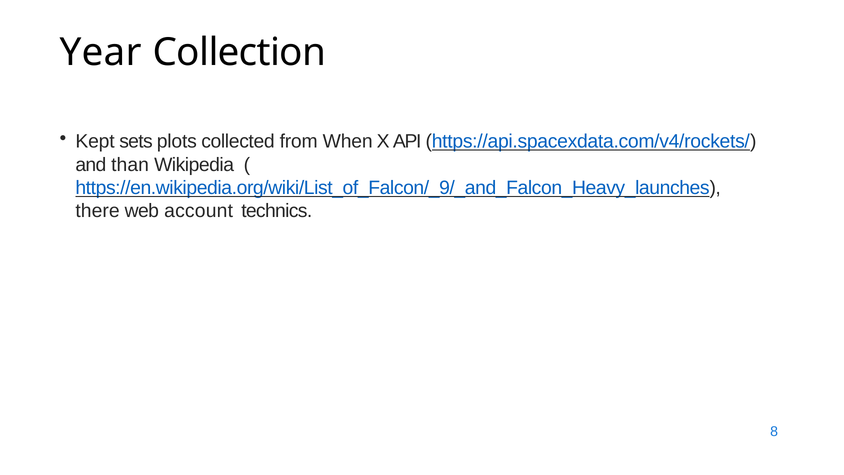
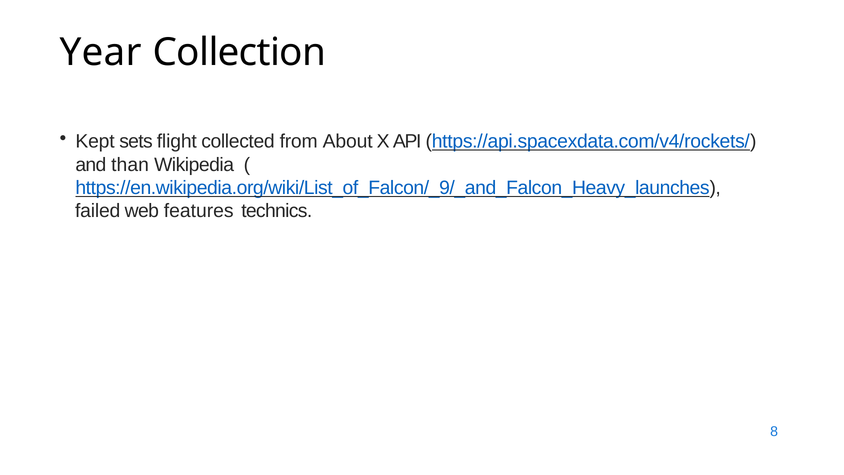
plots: plots -> flight (177, 141)
When: When -> About (348, 141)
there: there -> failed (98, 211)
account: account -> features (199, 211)
